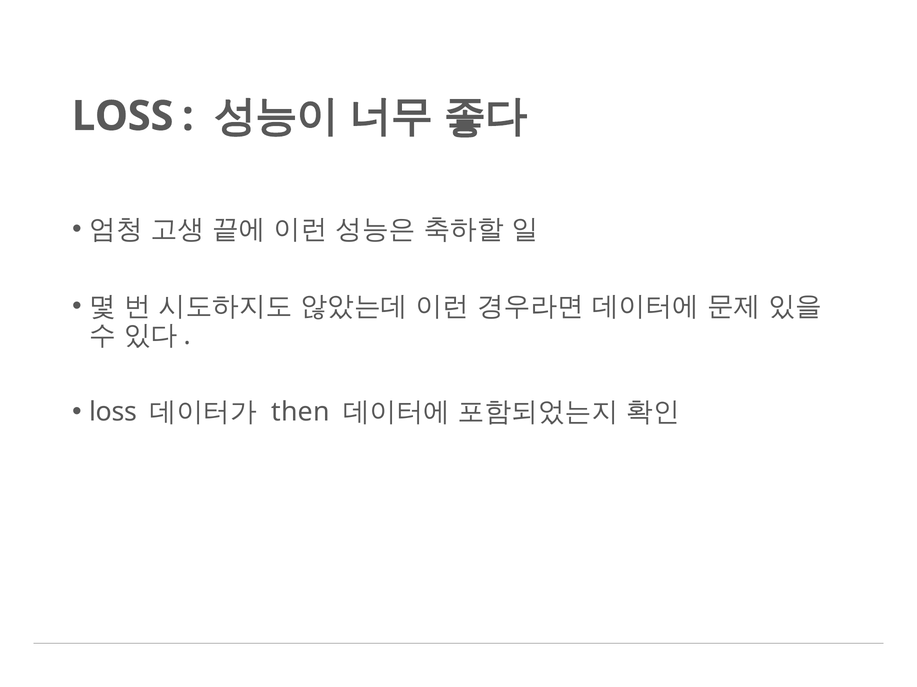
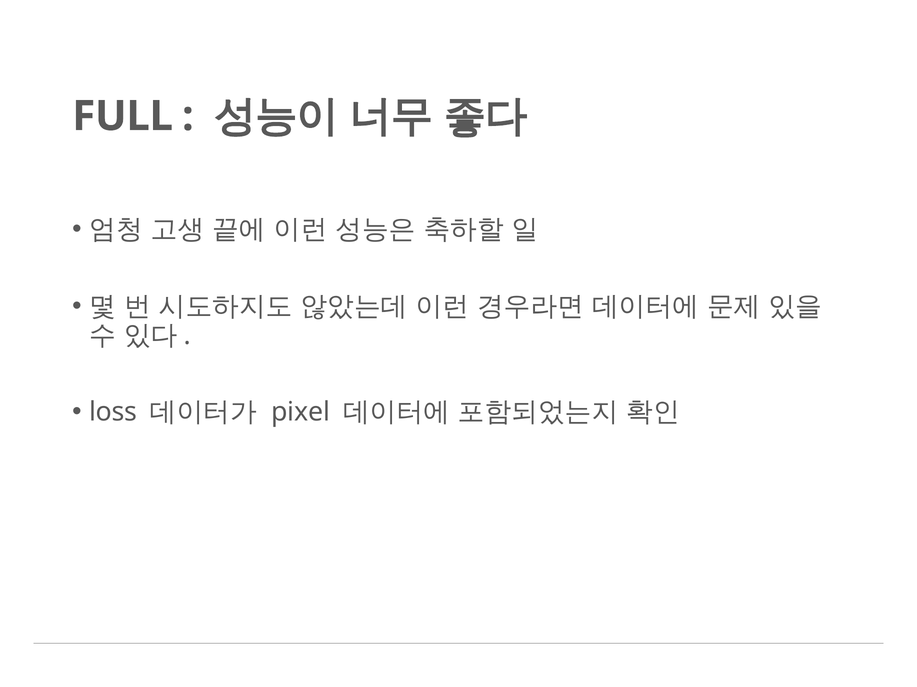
LOSS: LOSS -> FULL (123, 116)
then: then -> pixel (301, 412)
